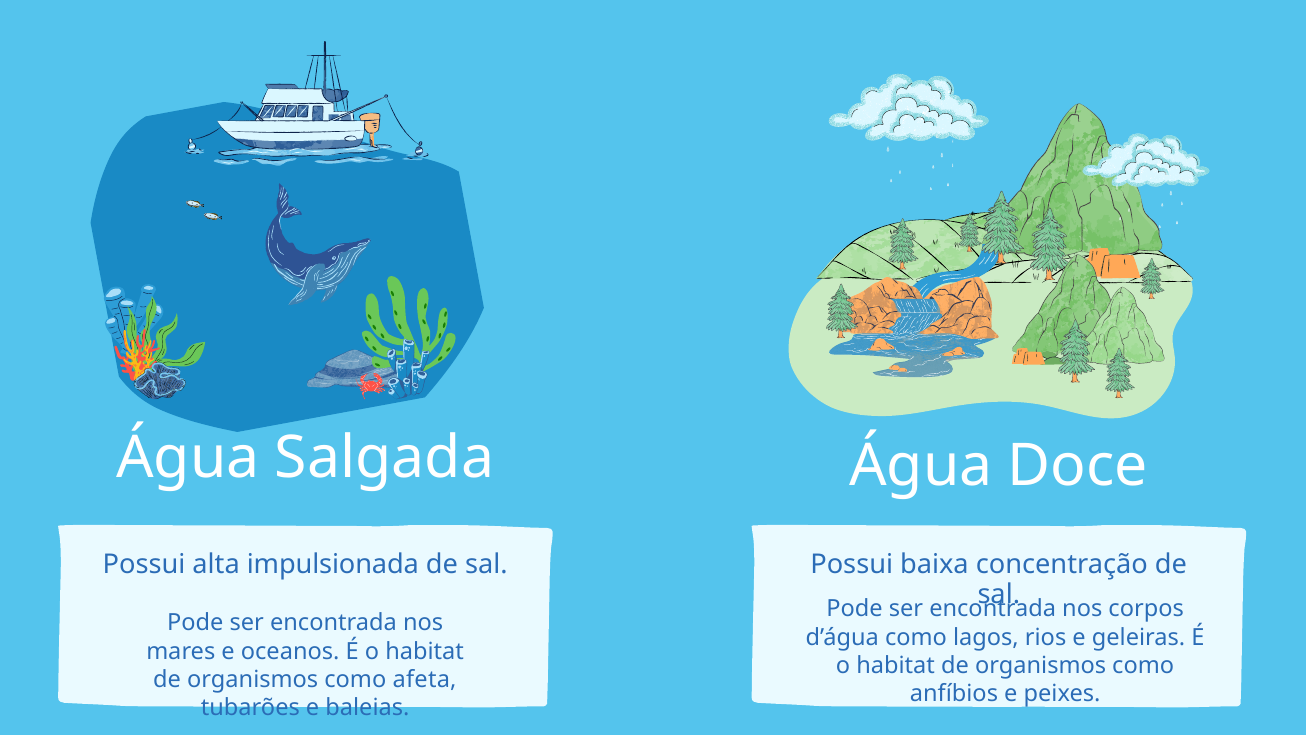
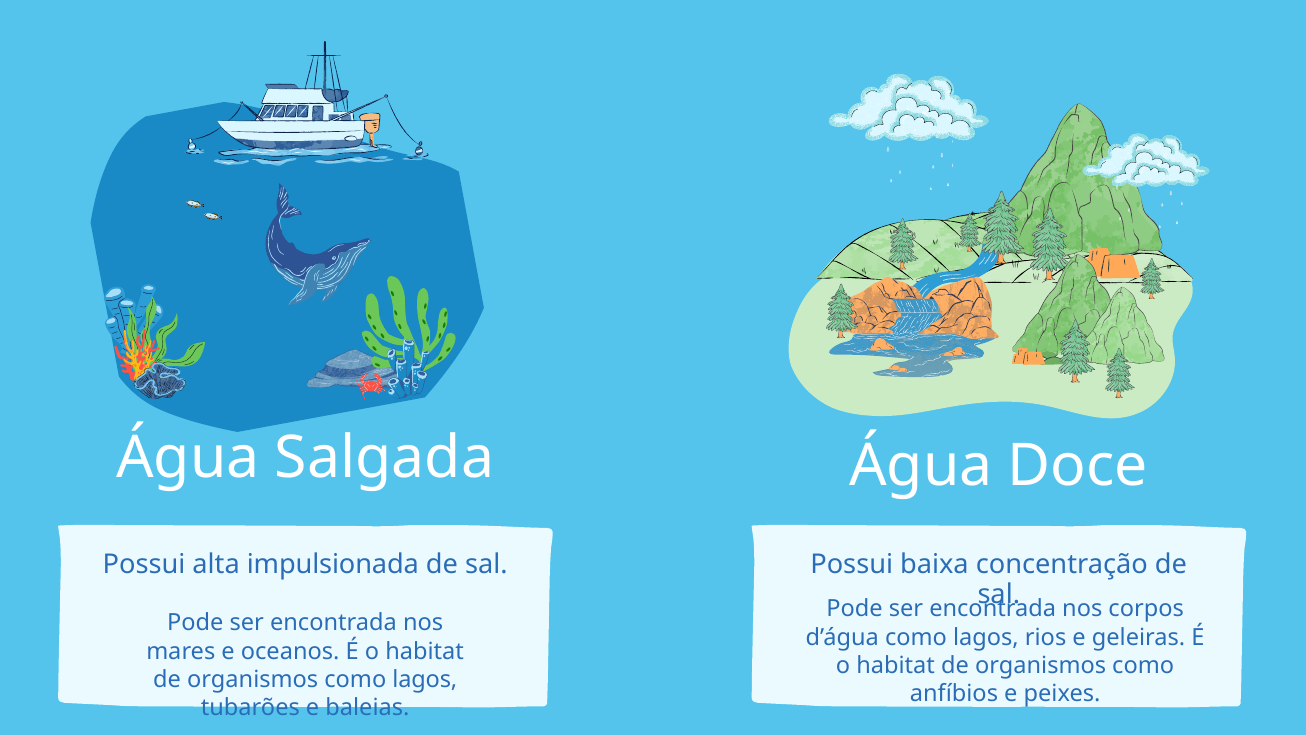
organismos como afeta: afeta -> lagos (425, 679)
